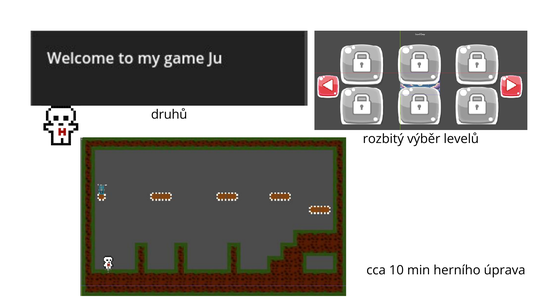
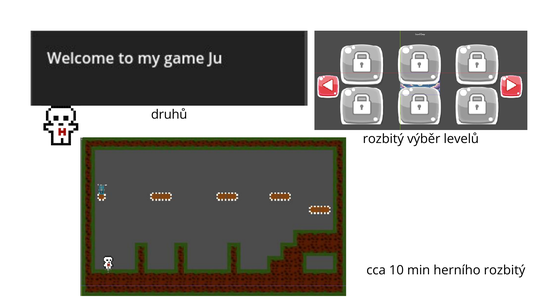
herního úprava: úprava -> rozbitý (505, 270)
